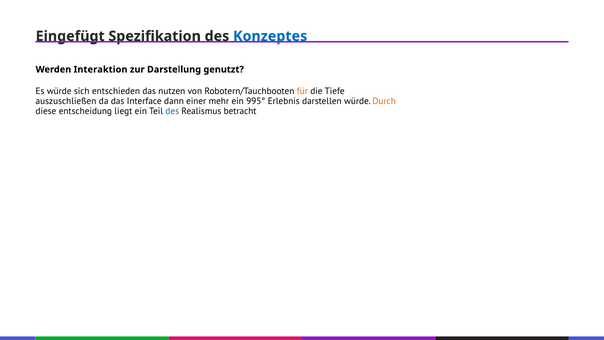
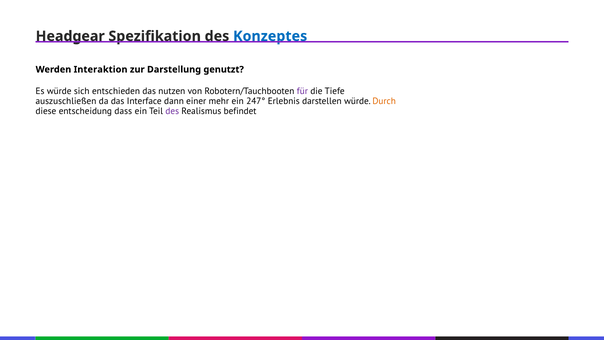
Eingefügt: Eingefügt -> Headgear (70, 36)
für colour: orange -> purple (302, 91)
995°: 995° -> 247° (256, 101)
liegt: liegt -> dass (123, 111)
des colour: blue -> purple (172, 111)
betracht: betracht -> befindet (240, 111)
